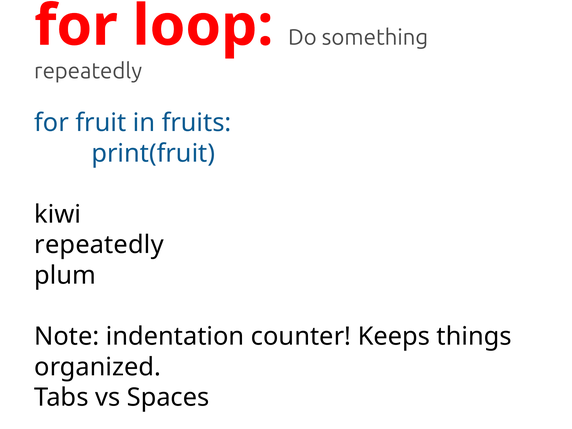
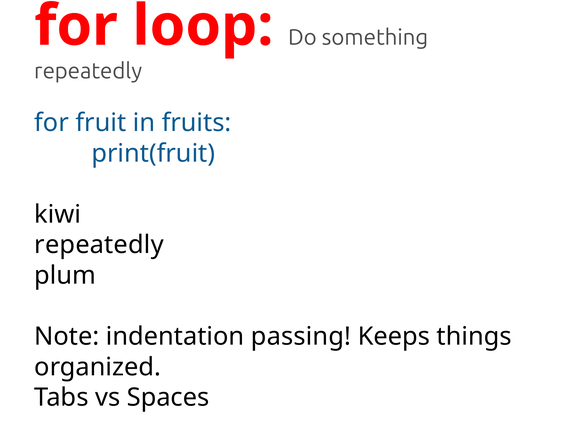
counter: counter -> passing (301, 336)
